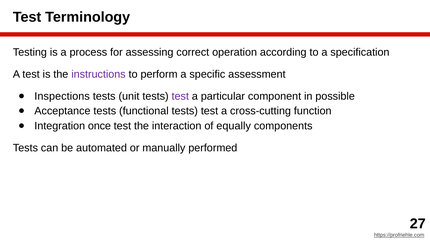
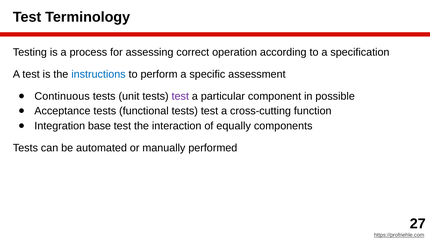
instructions colour: purple -> blue (98, 74)
Inspections: Inspections -> Continuous (62, 96)
once: once -> base (99, 126)
